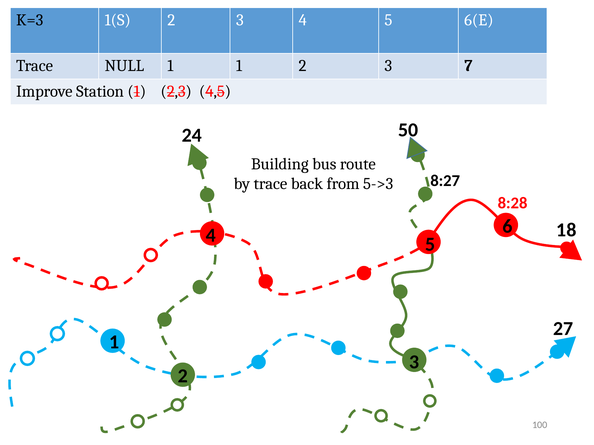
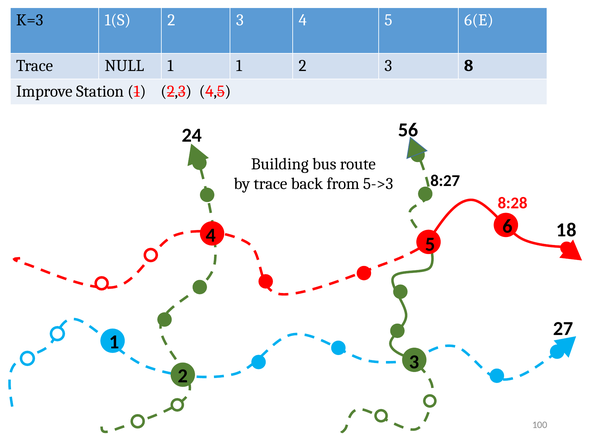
7: 7 -> 8 (469, 66)
50: 50 -> 56 (408, 130)
